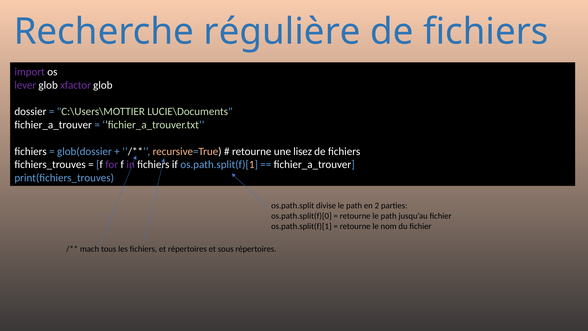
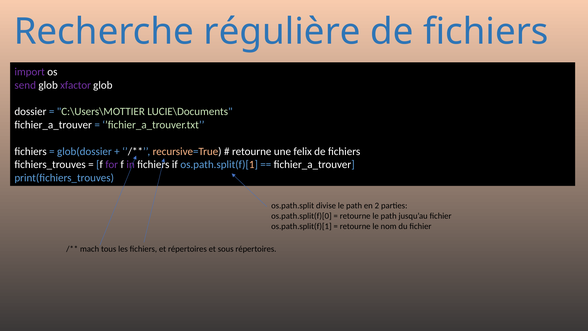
lever: lever -> send (25, 85)
lisez: lisez -> felix (303, 151)
